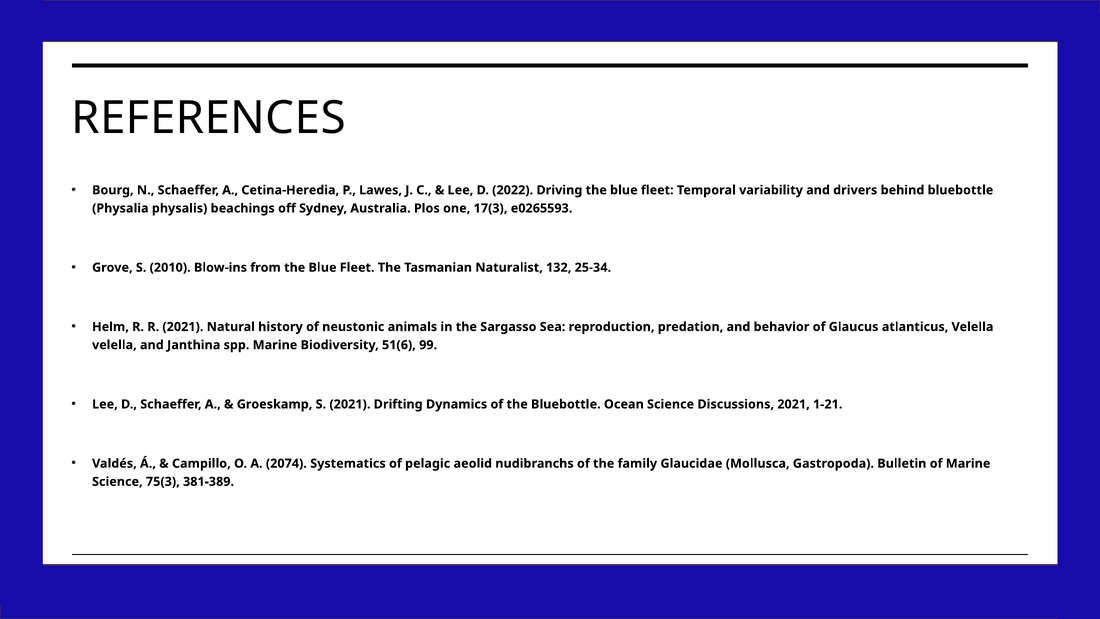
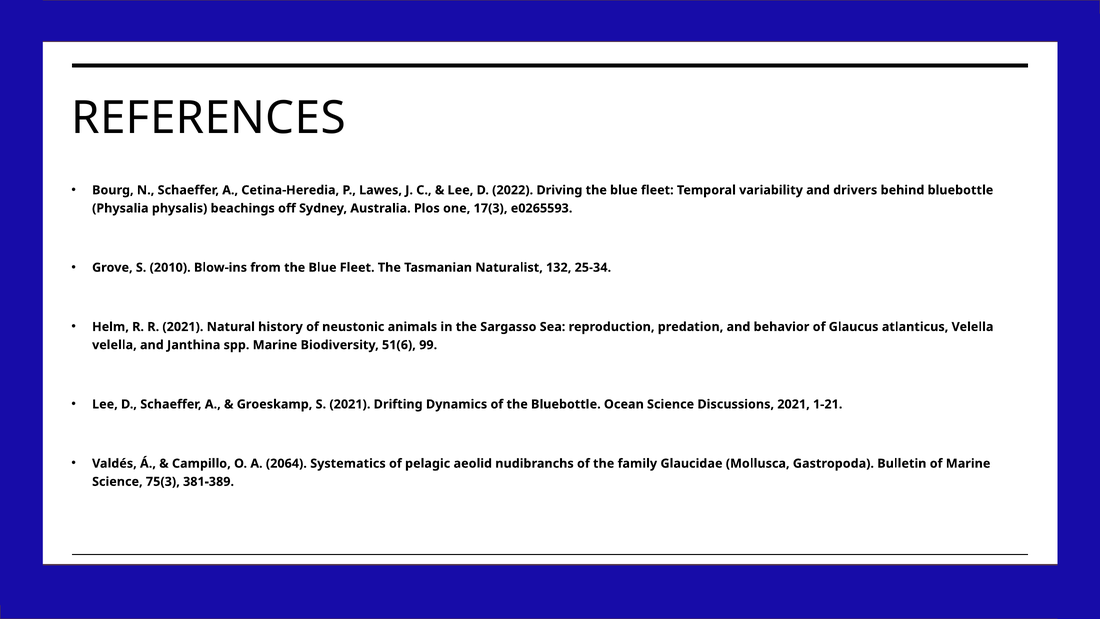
2074: 2074 -> 2064 (286, 463)
